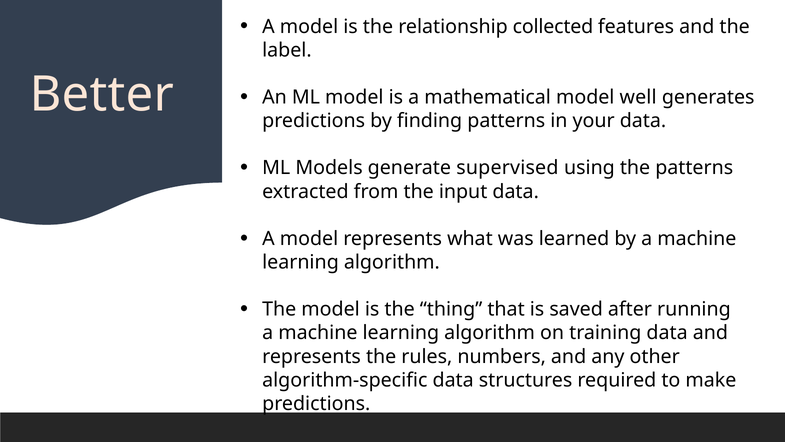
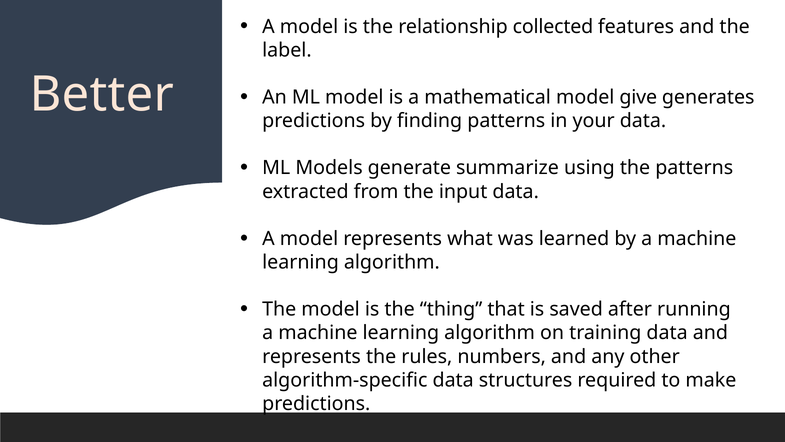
well: well -> give (638, 97)
supervised: supervised -> summarize (507, 168)
